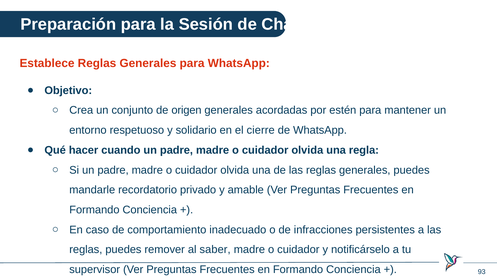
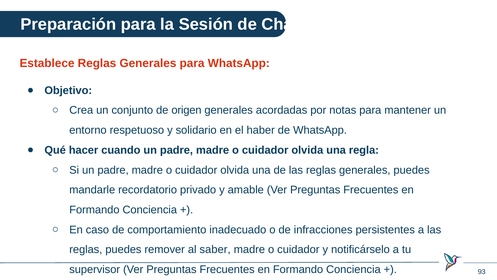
estén: estén -> notas (343, 110)
cierre: cierre -> haber (261, 130)
